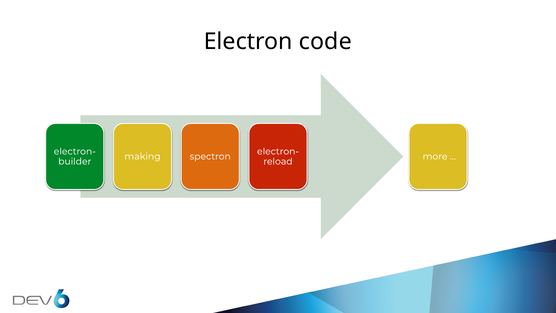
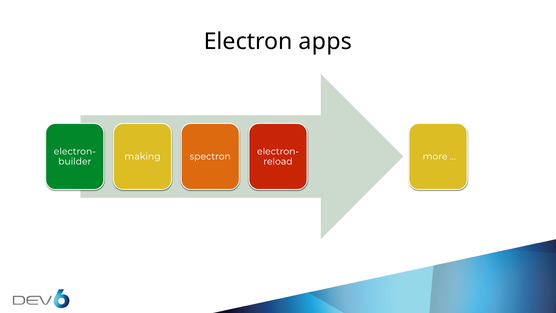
code: code -> apps (325, 41)
